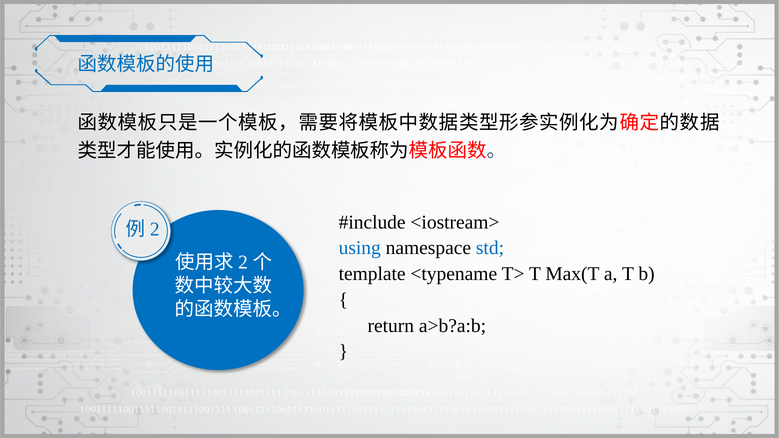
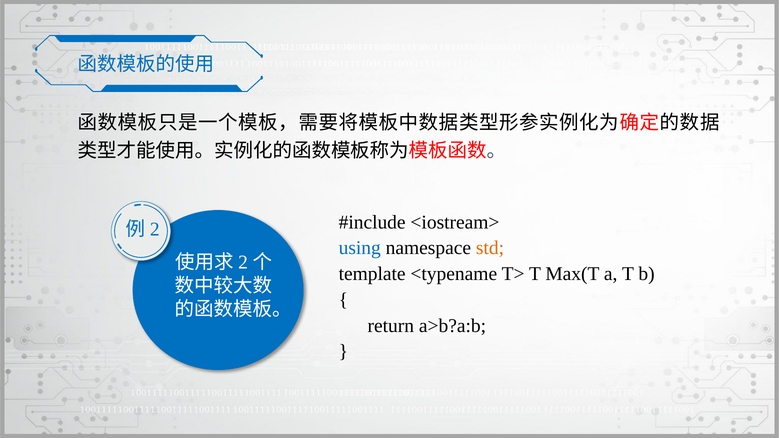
std colour: blue -> orange (490, 248)
